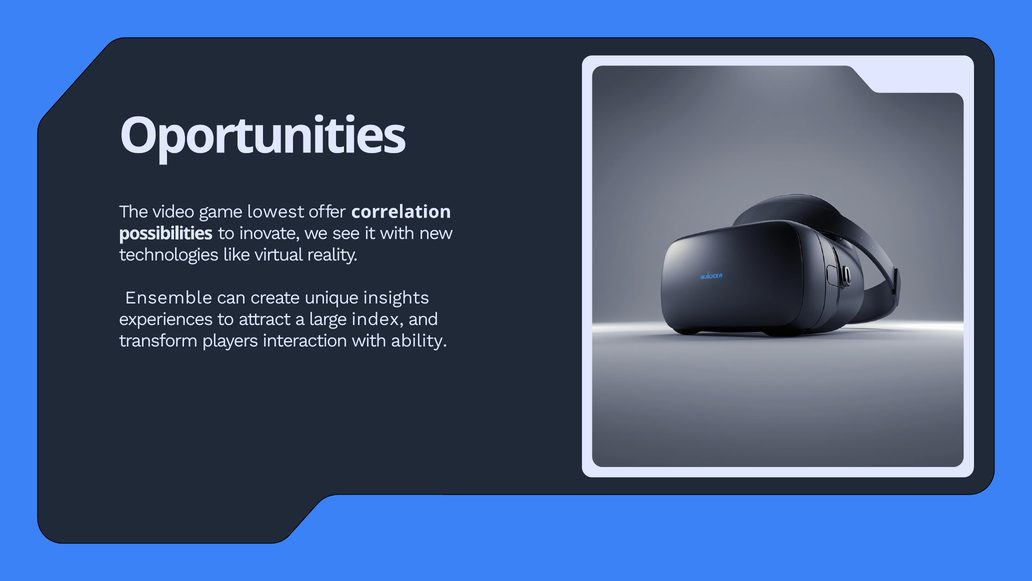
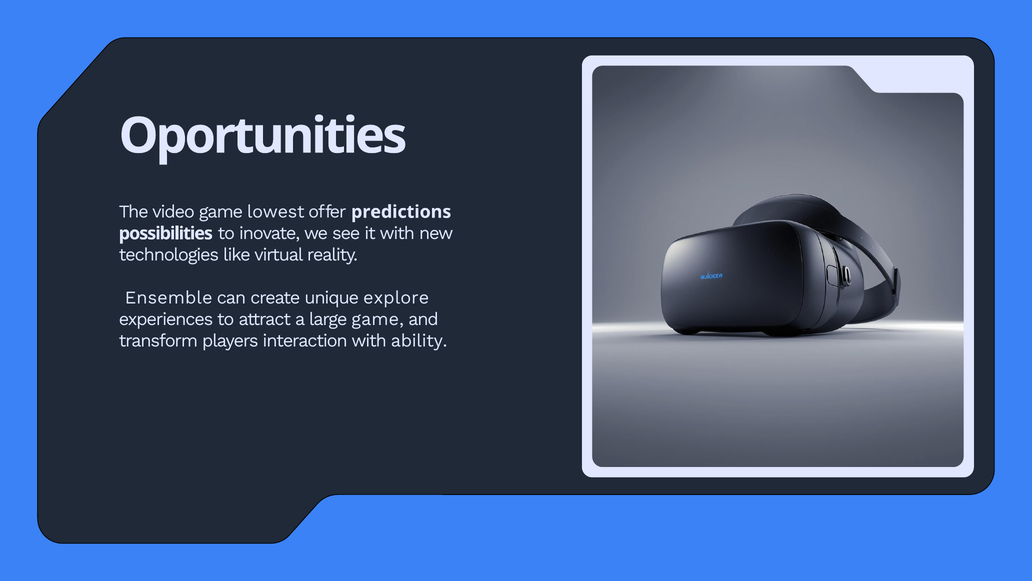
correlation: correlation -> predictions (401, 212)
insights: insights -> explore (396, 298)
large index: index -> game (378, 319)
